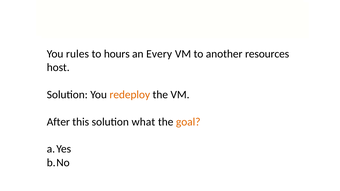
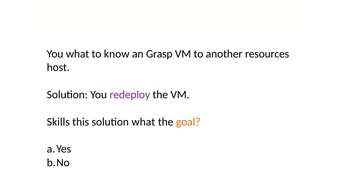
You rules: rules -> what (78, 54)
hours: hours -> know (117, 54)
Every: Every -> Grasp (159, 54)
redeploy colour: orange -> purple (130, 95)
After: After -> Skills (58, 122)
